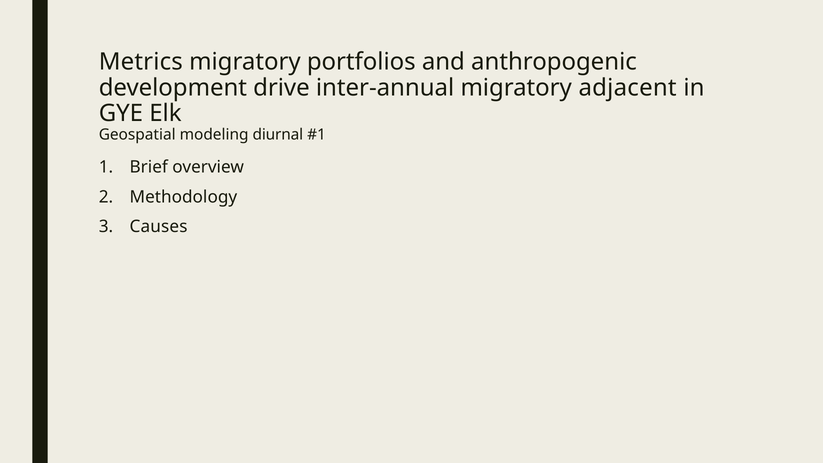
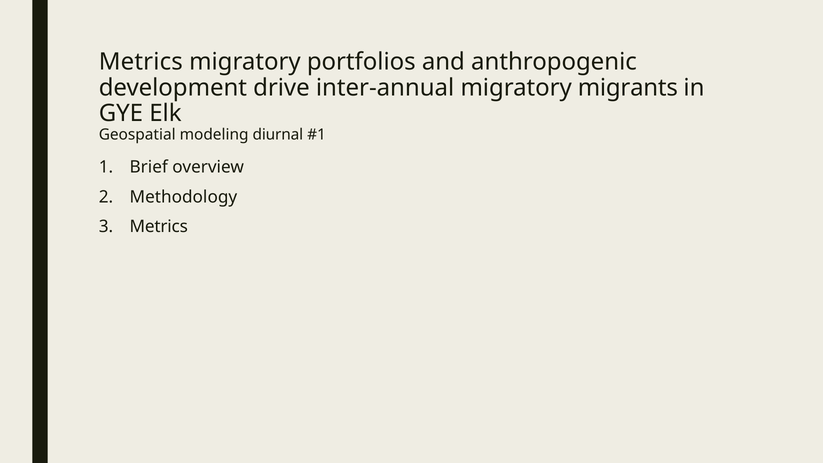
adjacent: adjacent -> migrants (628, 88)
Causes: Causes -> Metrics (159, 227)
